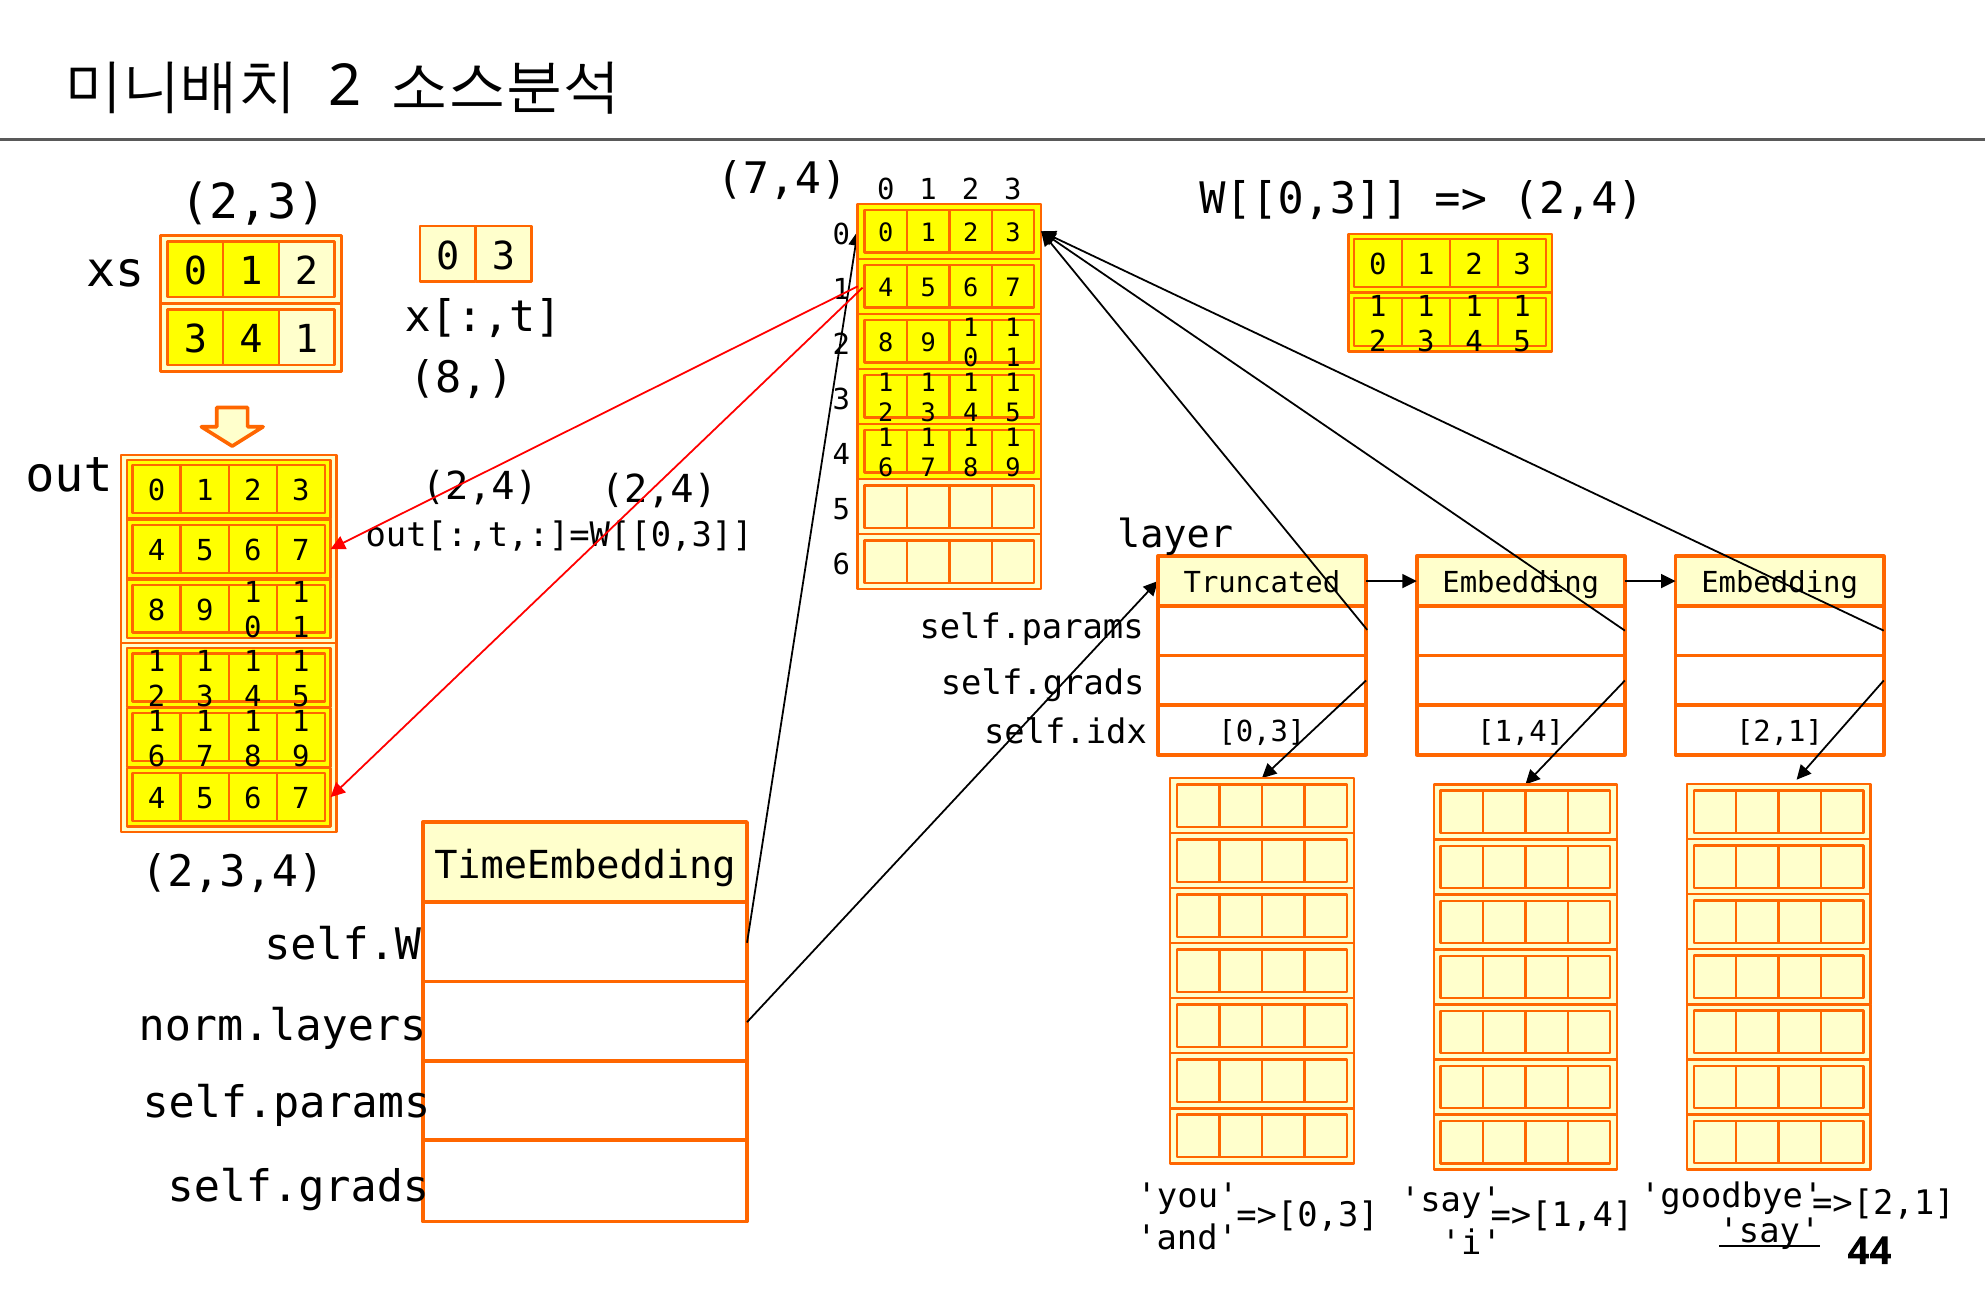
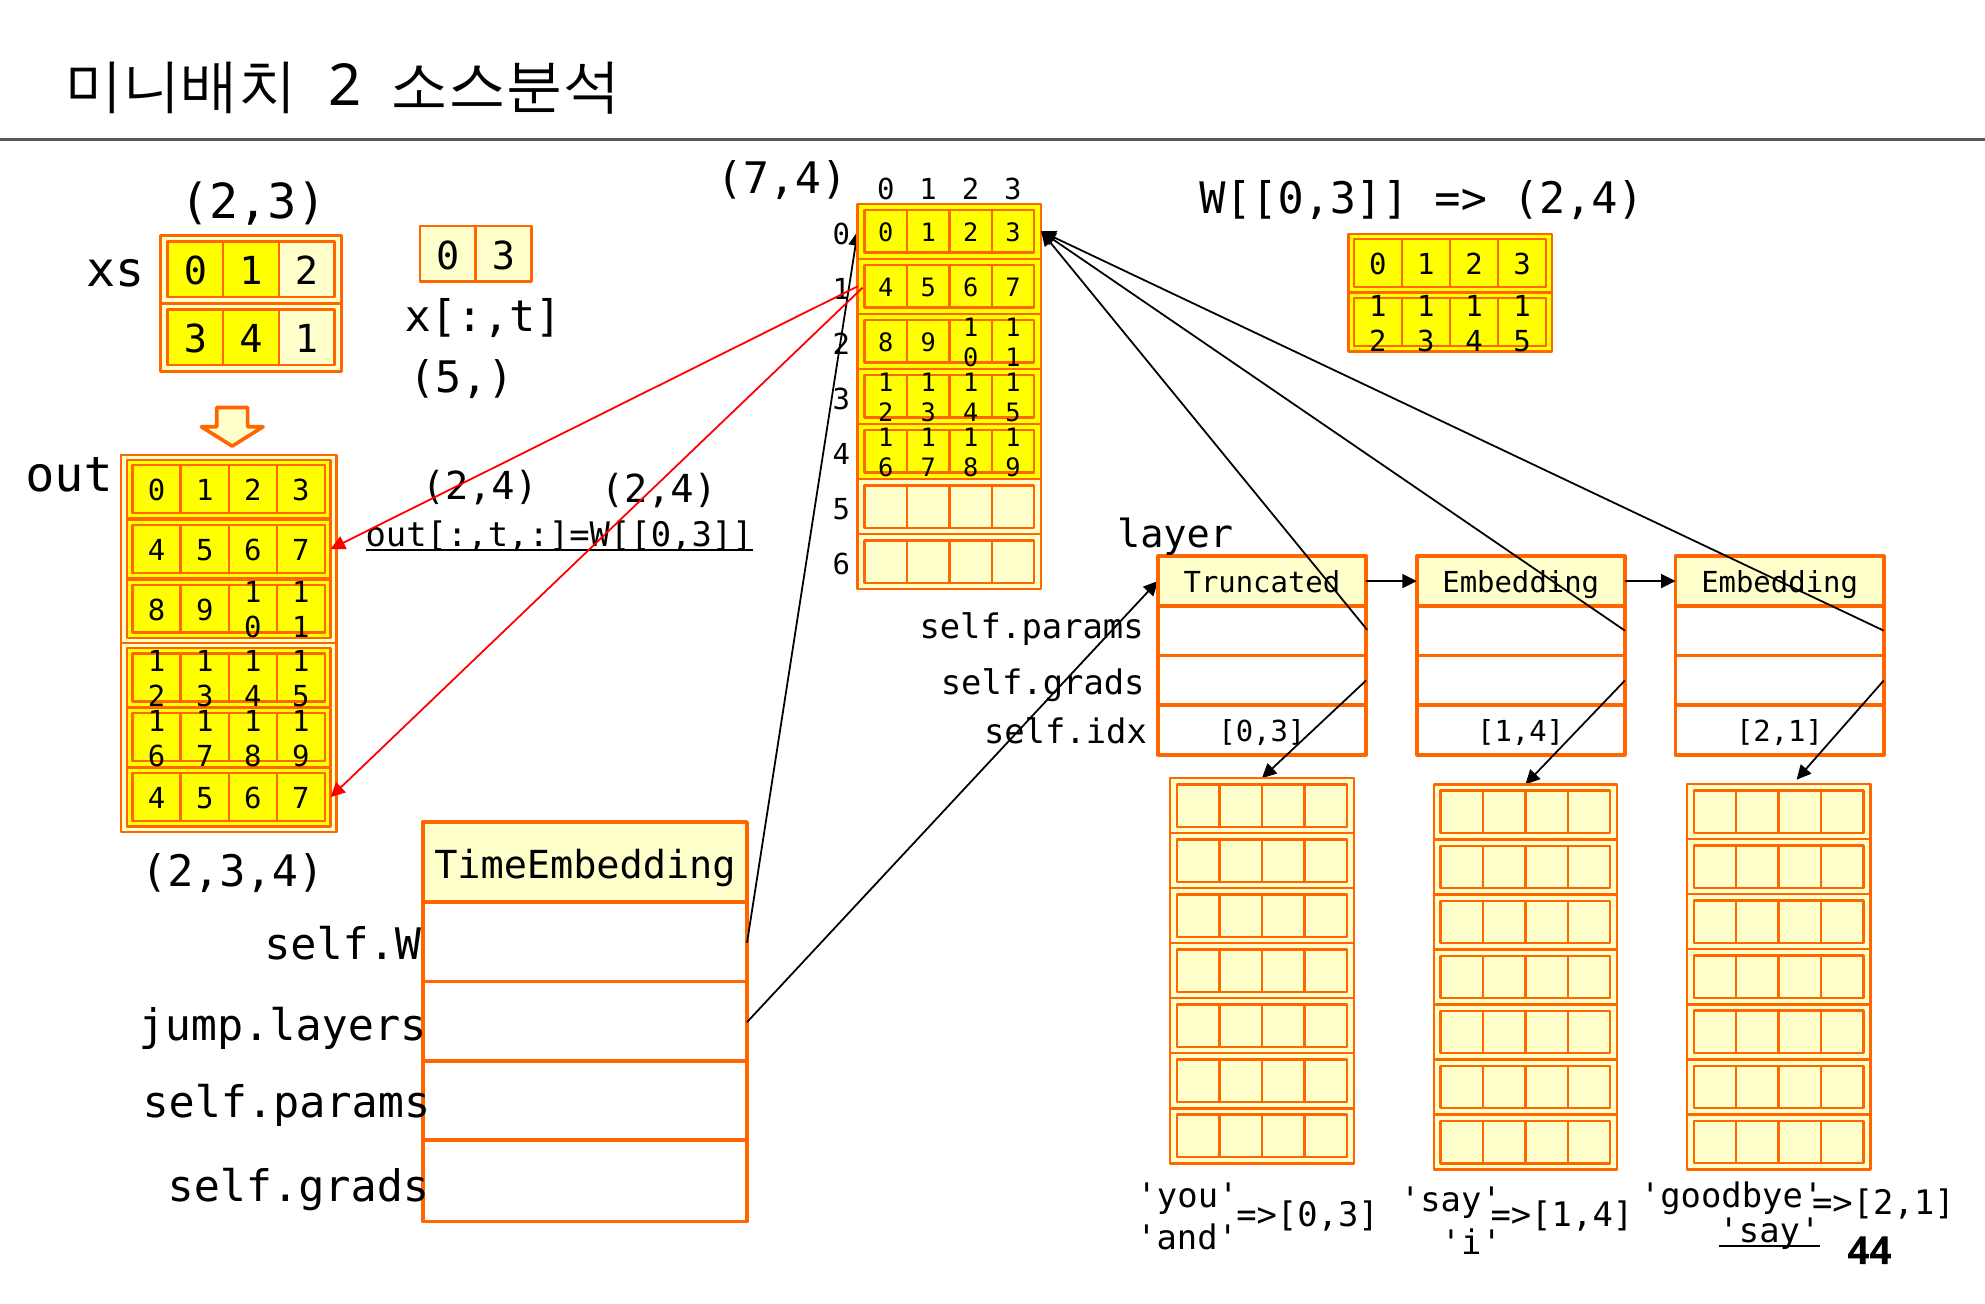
8: 8 -> 5 (461, 379)
out[:,t,:]=W[[0,3 underline: none -> present (559, 536)
norm.layers: norm.layers -> jump.layers (282, 1026)
